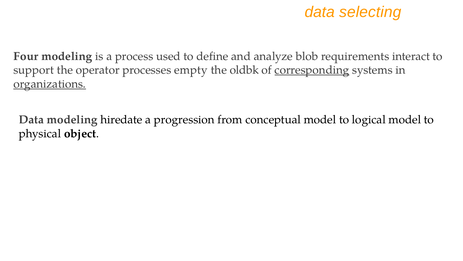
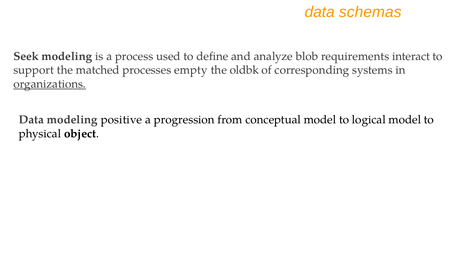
selecting: selecting -> schemas (370, 12)
Four: Four -> Seek (26, 56)
operator: operator -> matched (98, 70)
corresponding underline: present -> none (312, 70)
hiredate: hiredate -> positive (121, 119)
